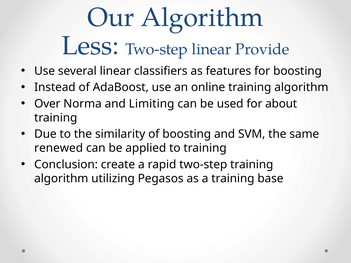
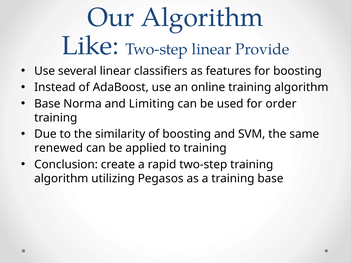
Less: Less -> Like (90, 46)
Over: Over -> Base (47, 104)
about: about -> order (281, 104)
